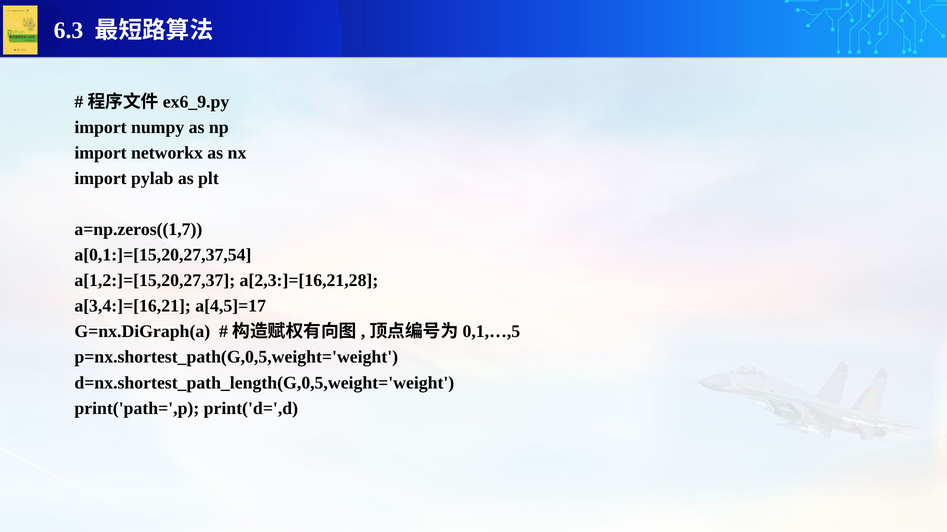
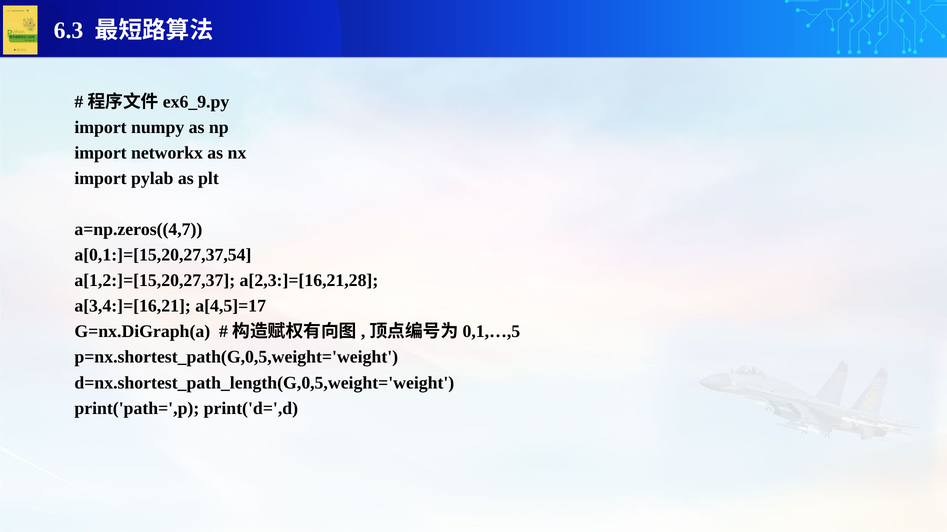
a=np.zeros((1,7: a=np.zeros((1,7 -> a=np.zeros((4,7 (138, 230)
